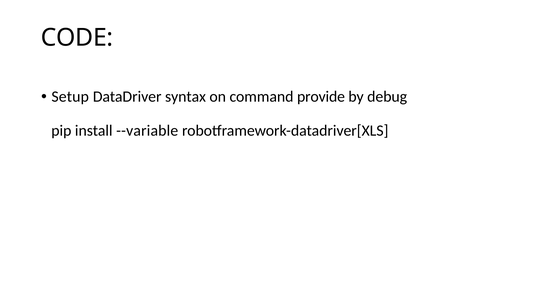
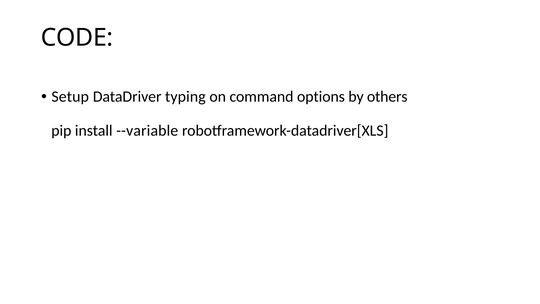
syntax: syntax -> typing (185, 97)
provide: provide -> options (321, 97)
debug: debug -> others (387, 97)
